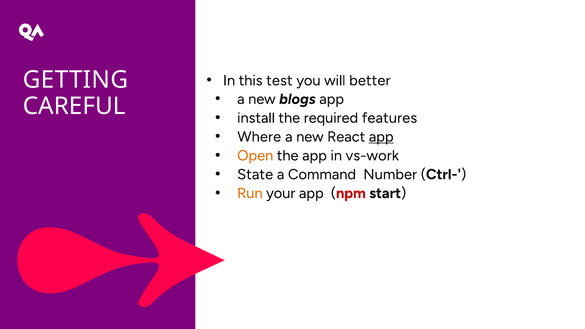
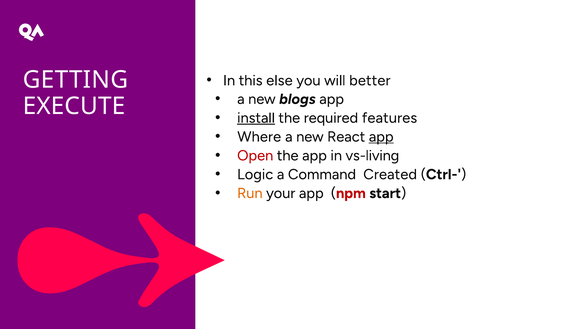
test: test -> else (279, 81)
CAREFUL: CAREFUL -> EXECUTE (74, 106)
install underline: none -> present (256, 118)
Open colour: orange -> red (255, 156)
vs-work: vs-work -> vs-living (372, 156)
State: State -> Logic (255, 174)
Number: Number -> Created (390, 174)
